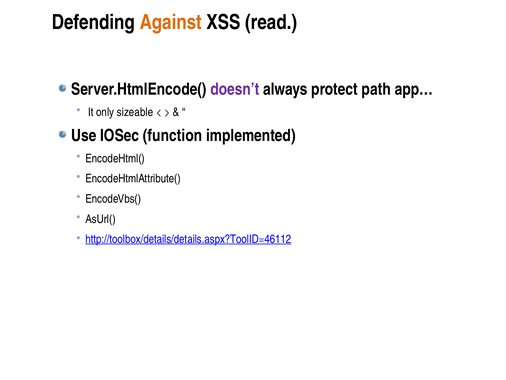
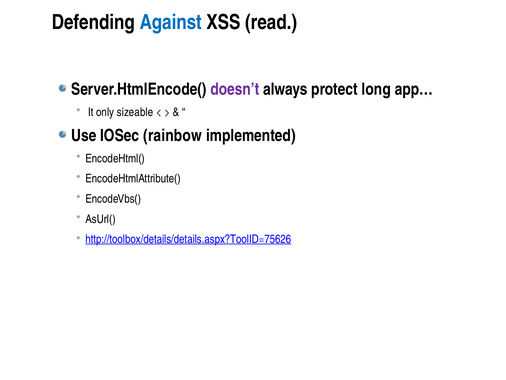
Against colour: orange -> blue (171, 22)
path: path -> long (376, 89)
function: function -> rainbow (173, 135)
http://toolbox/details/details.aspx?ToolID=46112: http://toolbox/details/details.aspx?ToolID=46112 -> http://toolbox/details/details.aspx?ToolID=75626 (188, 239)
